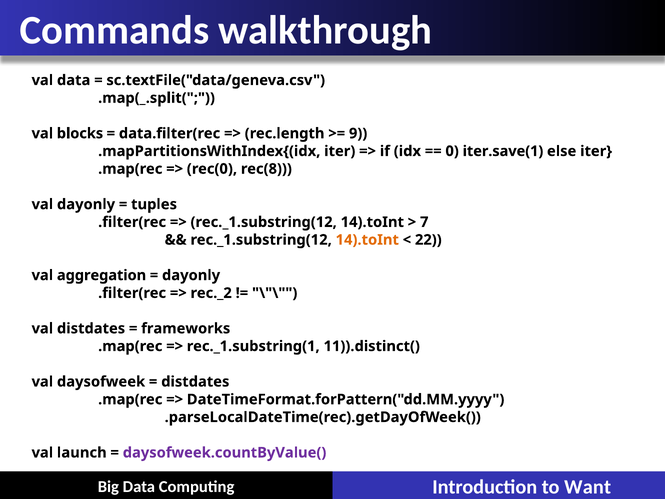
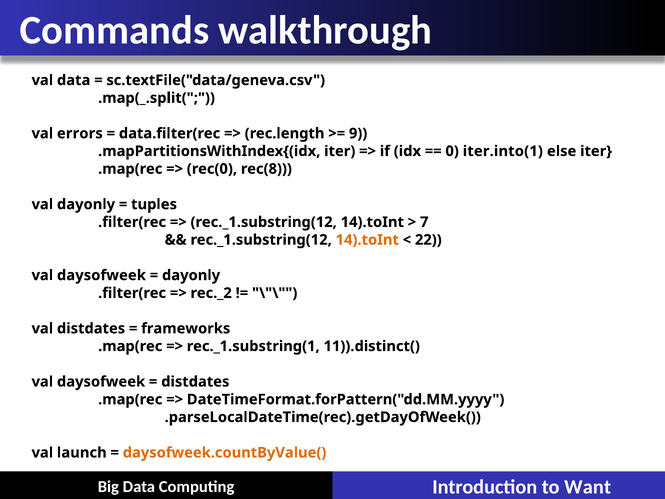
blocks: blocks -> errors (80, 133)
iter.save(1: iter.save(1 -> iter.into(1 (503, 151)
aggregation: aggregation -> daysofweek (101, 275)
daysofweek.countByValue( colour: purple -> orange (225, 452)
